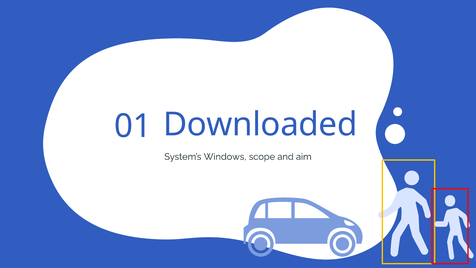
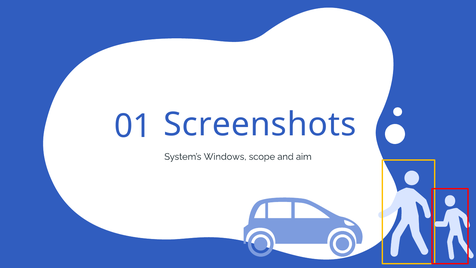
Downloaded: Downloaded -> Screenshots (260, 124)
